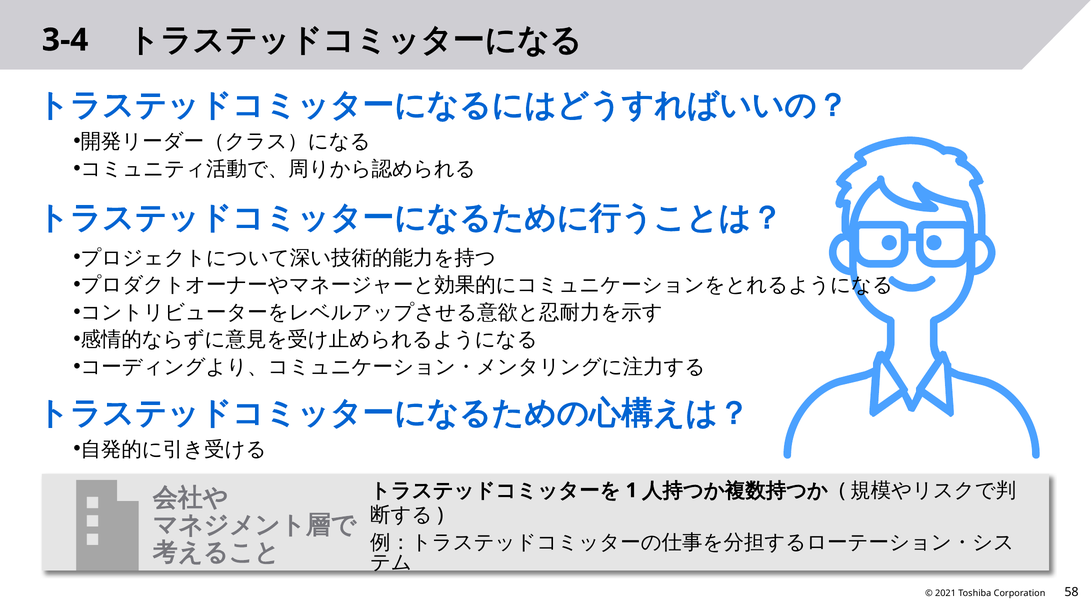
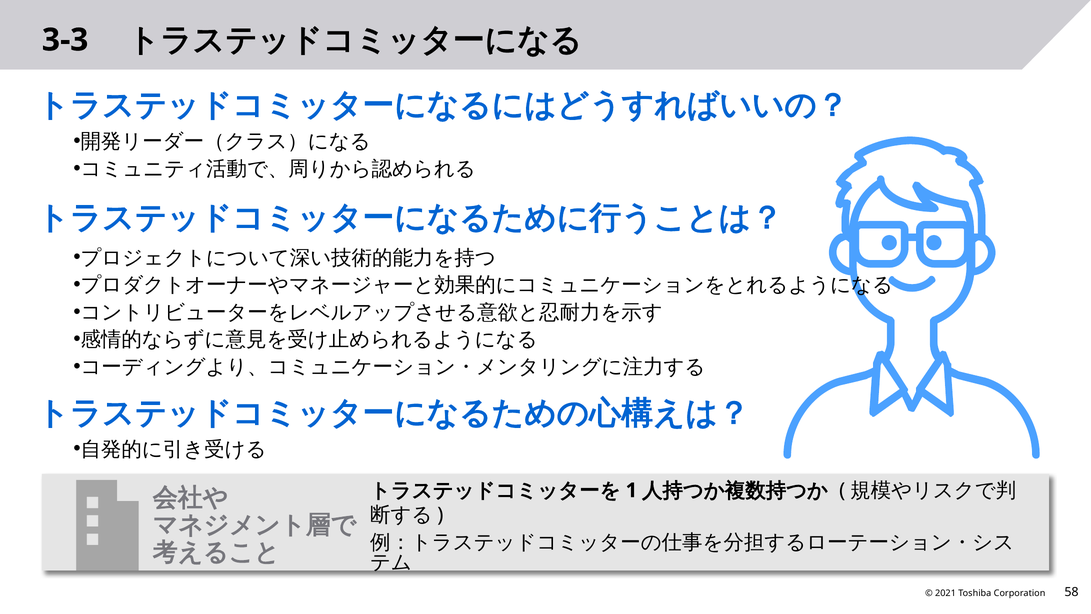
3-4: 3-4 -> 3-3 (65, 40)
